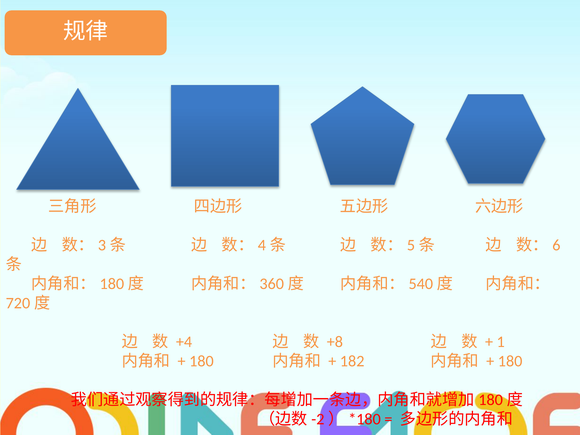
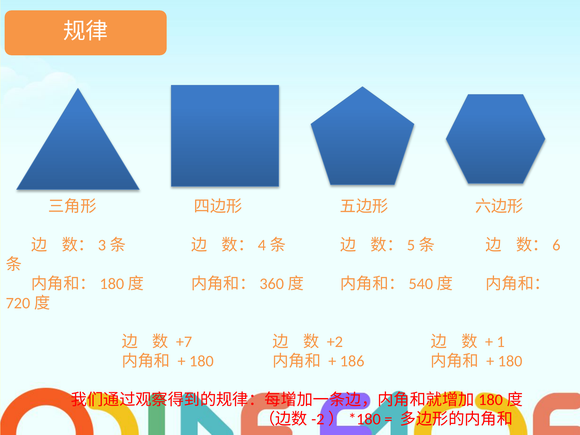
+4: +4 -> +7 (184, 342)
+8: +8 -> +2 (335, 342)
182: 182 -> 186 (352, 361)
